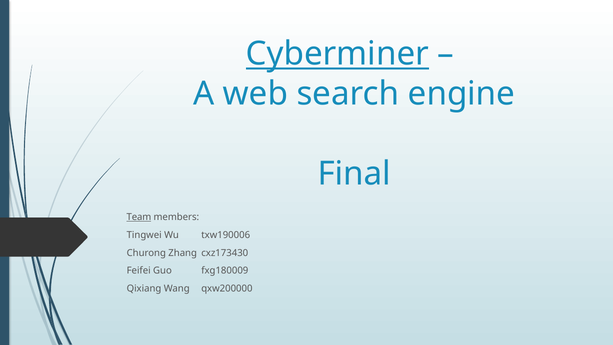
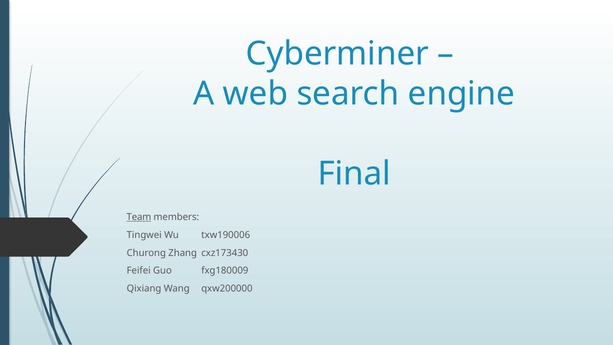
Cyberminer underline: present -> none (337, 54)
